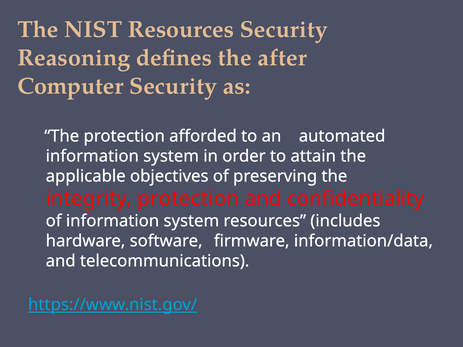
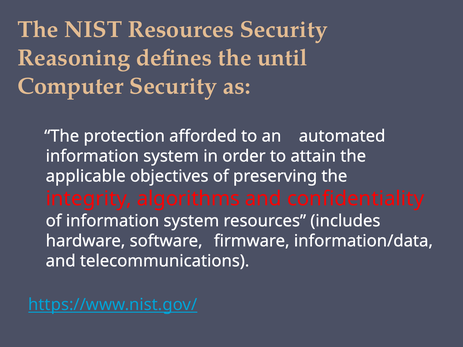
after: after -> until (282, 58)
integrity protection: protection -> algorithms (188, 199)
